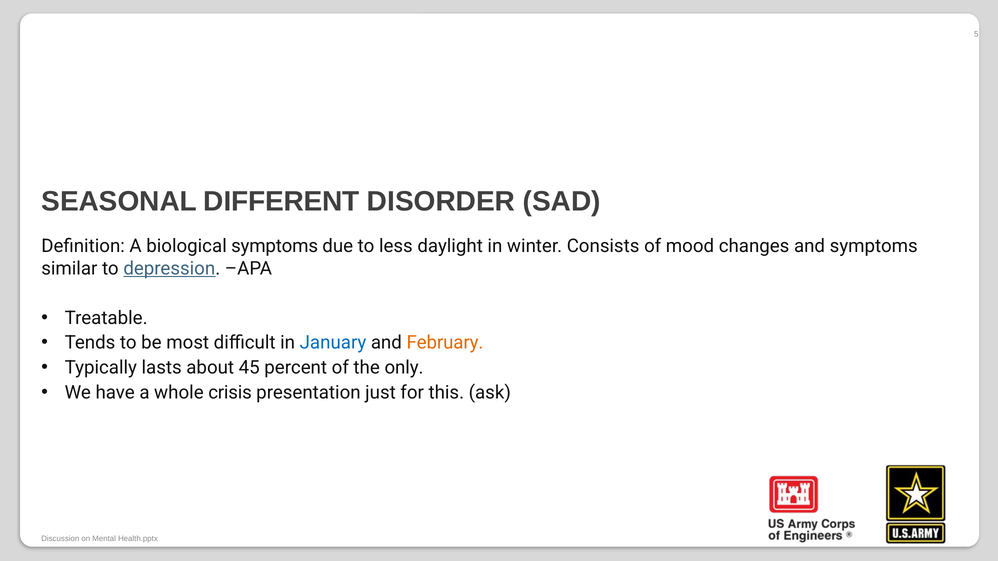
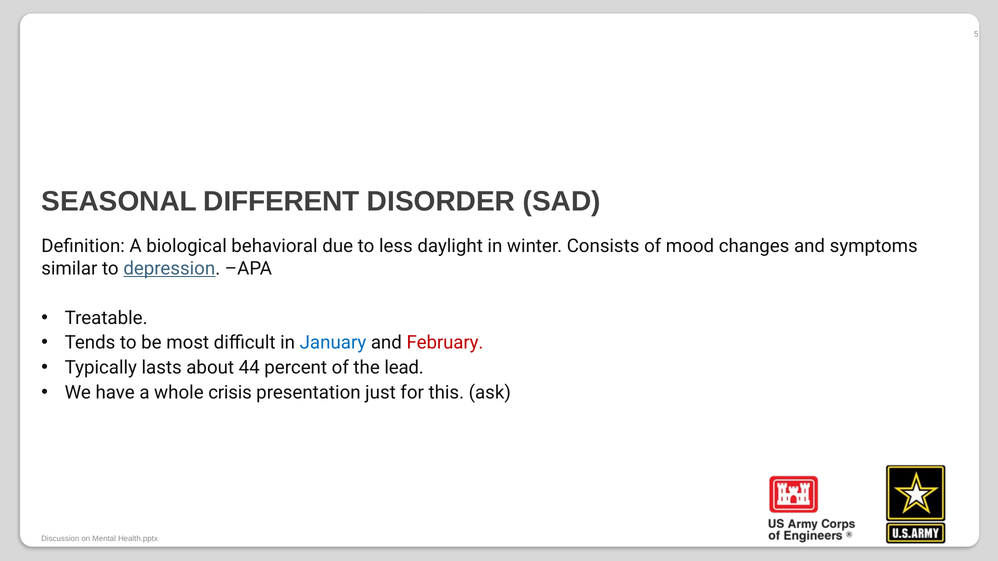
biological symptoms: symptoms -> behavioral (275, 246)
February colour: orange -> red (445, 343)
45: 45 -> 44 (249, 368)
only: only -> lead (404, 368)
